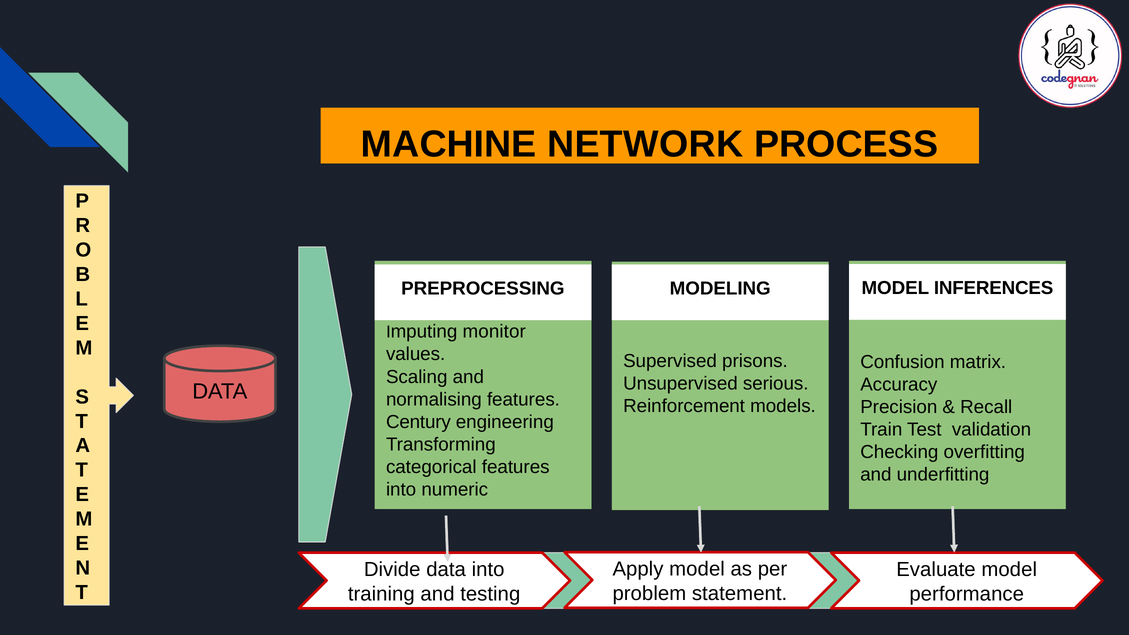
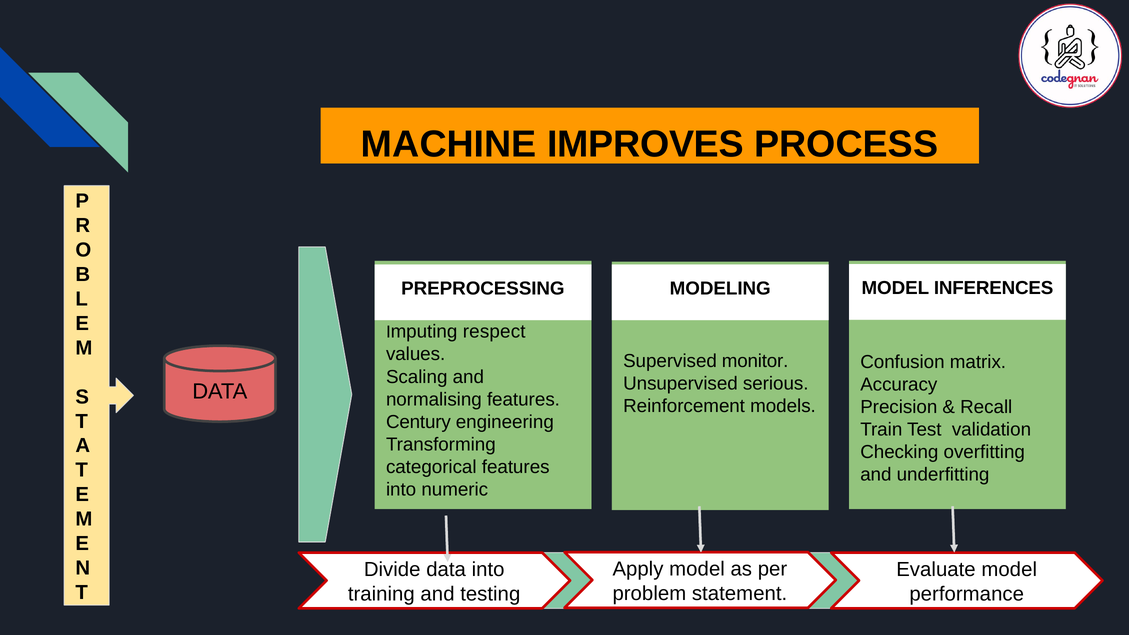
NETWORK: NETWORK -> IMPROVES (645, 144)
monitor: monitor -> respect (494, 332)
prisons: prisons -> monitor (755, 361)
